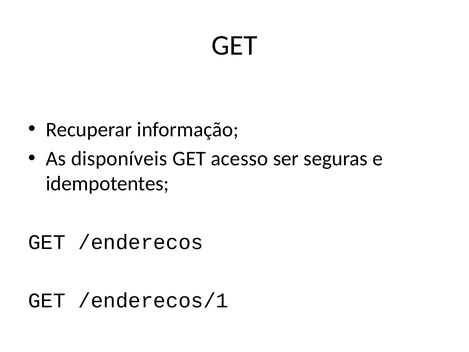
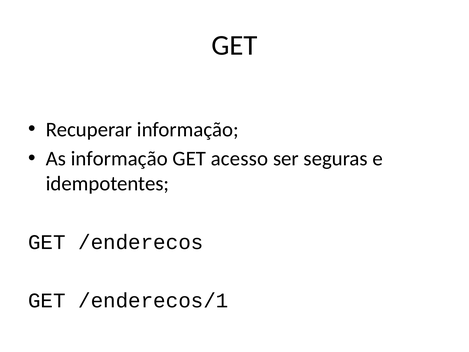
As disponíveis: disponíveis -> informação (119, 159)
